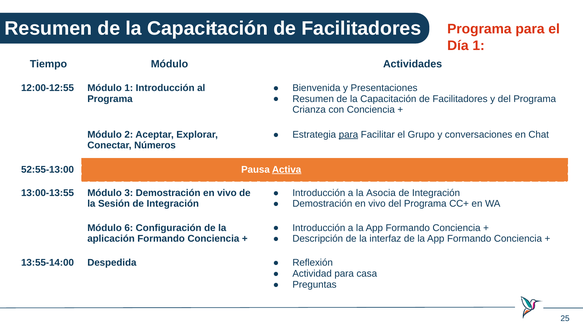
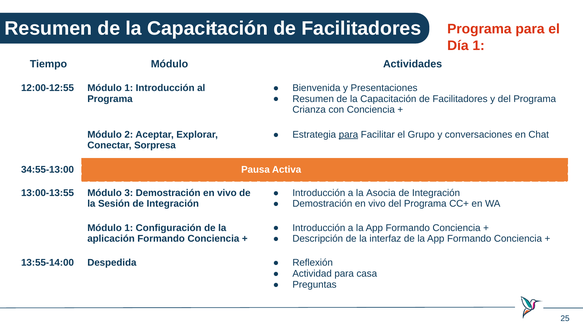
Números: Números -> Sorpresa (155, 145)
52:55-13:00: 52:55-13:00 -> 34:55-13:00 (48, 170)
Activa underline: present -> none (287, 170)
6: 6 -> 1 (129, 228)
